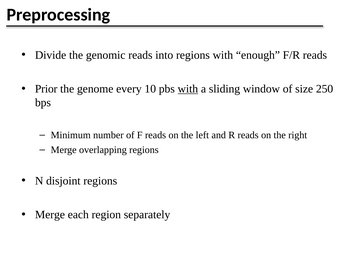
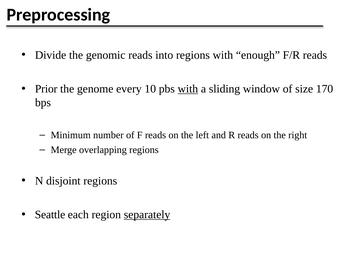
250: 250 -> 170 (325, 89)
Merge: Merge -> Seattle (50, 215)
separately underline: none -> present (147, 215)
